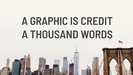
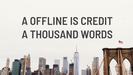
GRAPHIC: GRAPHIC -> OFFLINE (49, 21)
